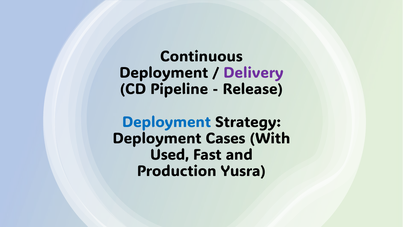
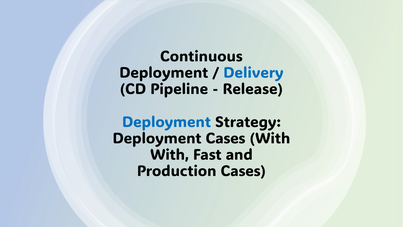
Delivery colour: purple -> blue (253, 73)
Used: Used -> With (170, 155)
Production Yusra: Yusra -> Cases (243, 171)
